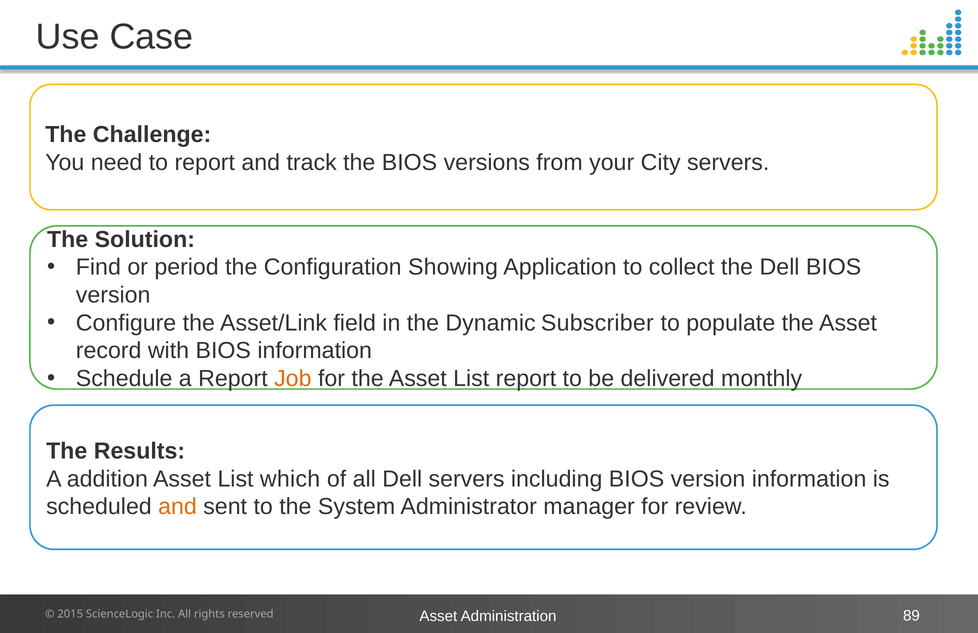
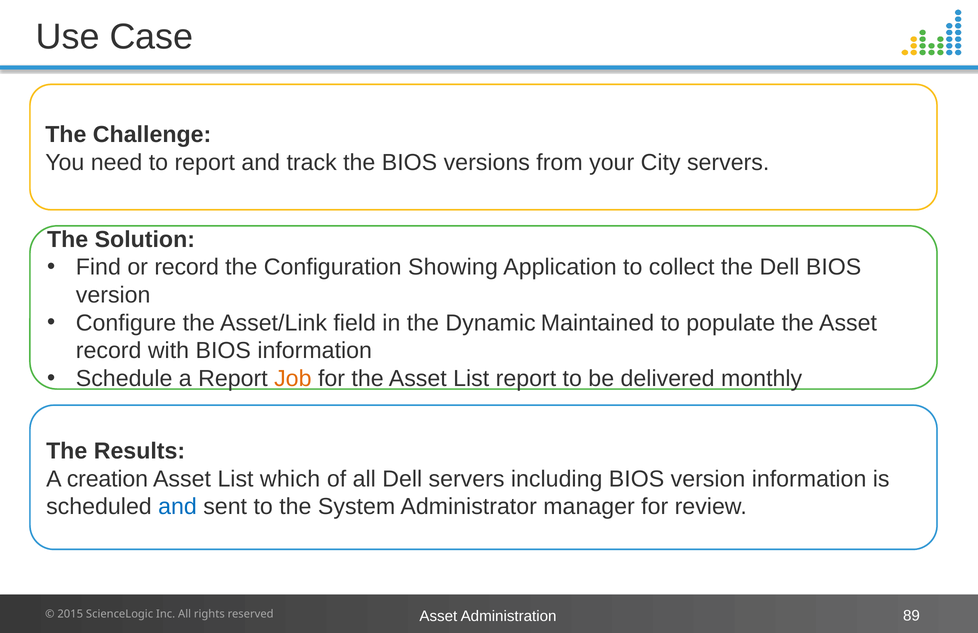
or period: period -> record (187, 267)
Subscriber: Subscriber -> Maintained (597, 323)
addition: addition -> creation (107, 479)
and colour: orange -> blue (178, 507)
